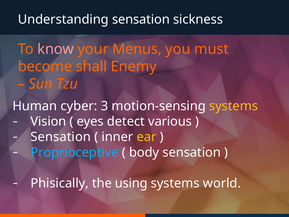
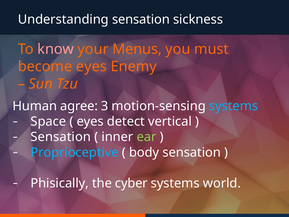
become shall: shall -> eyes (91, 66)
cyber: cyber -> agree (79, 106)
systems colour: yellow -> light blue (234, 106)
Vision: Vision -> Space (48, 121)
various: various -> vertical (170, 121)
ear colour: yellow -> light green (147, 137)
using: using -> cyber (131, 183)
